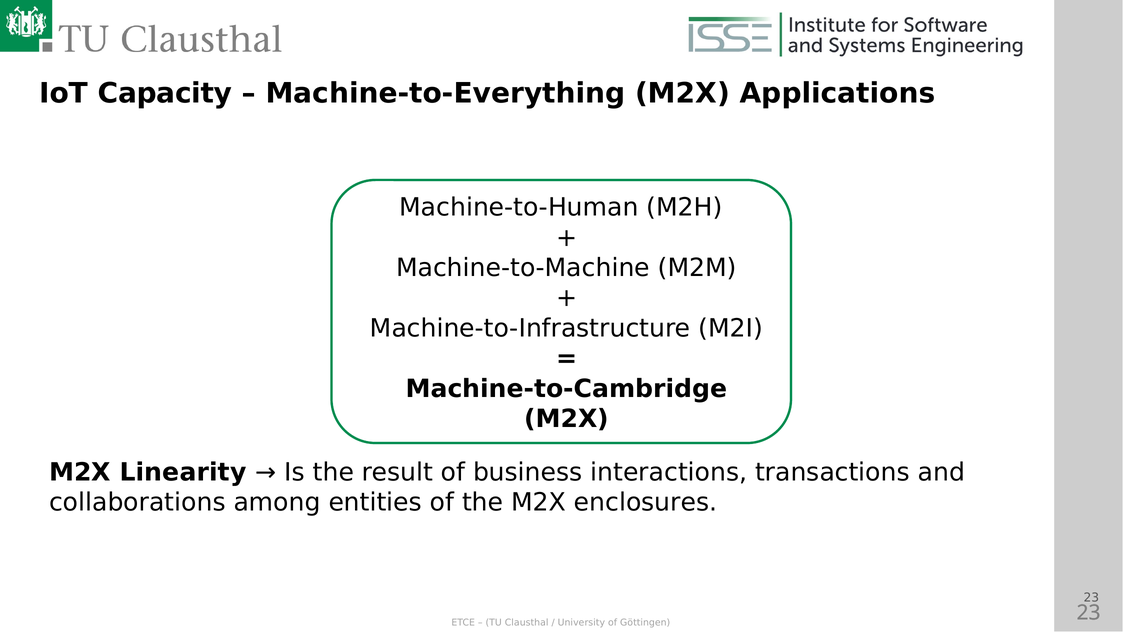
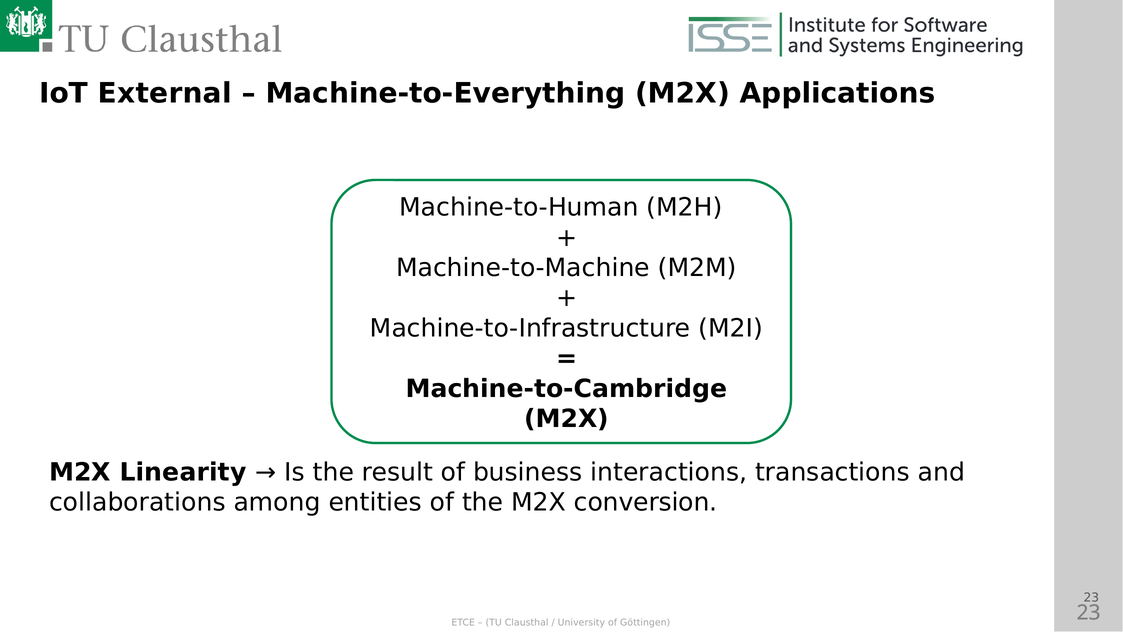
Capacity: Capacity -> External (165, 93)
enclosures: enclosures -> conversion (646, 502)
